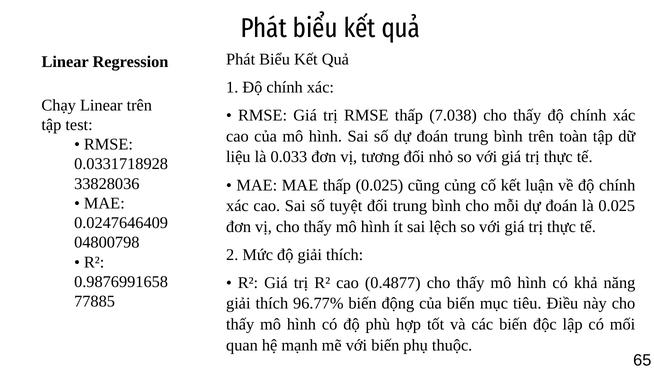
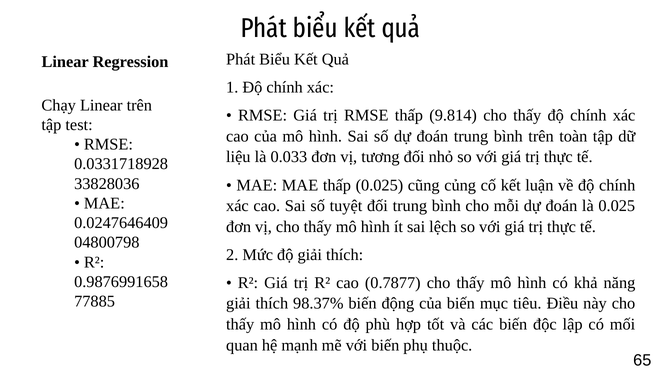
7.038: 7.038 -> 9.814 (453, 115)
0.4877: 0.4877 -> 0.7877 (393, 283)
96.77%: 96.77% -> 98.37% (318, 304)
